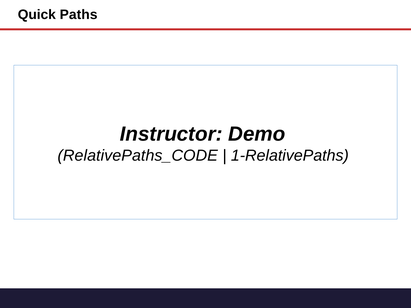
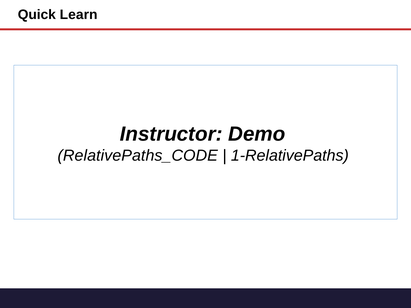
Paths: Paths -> Learn (79, 15)
